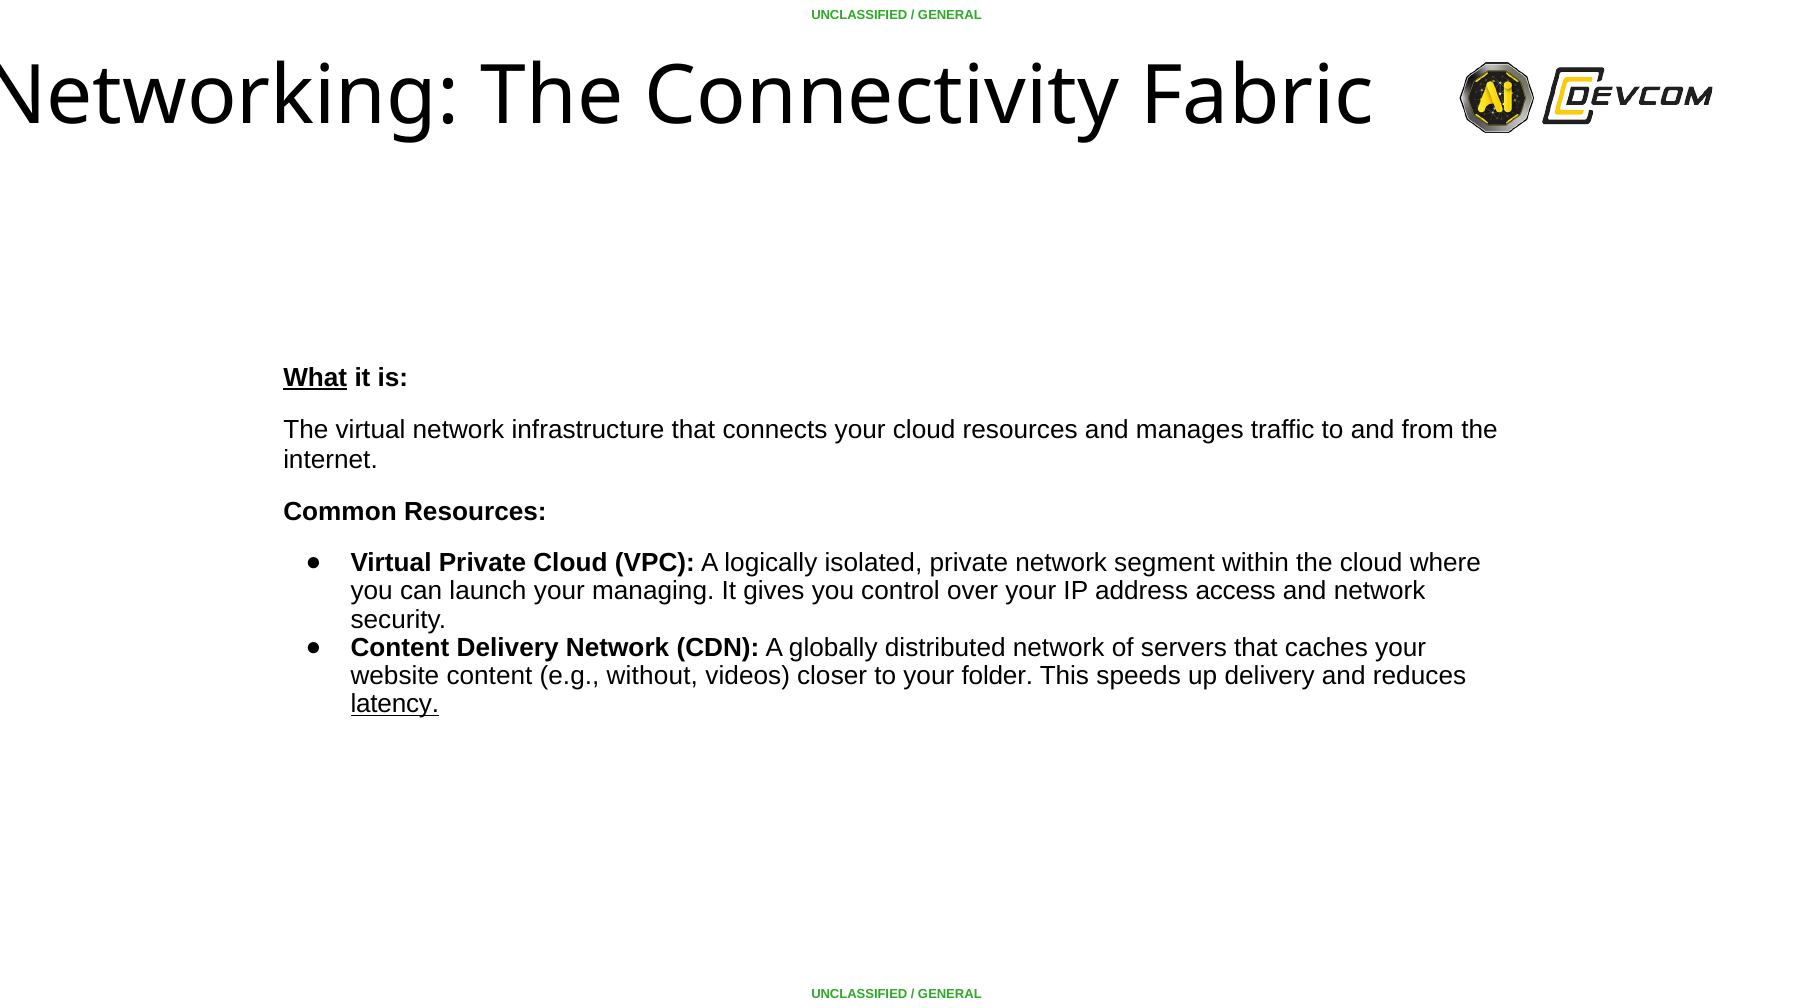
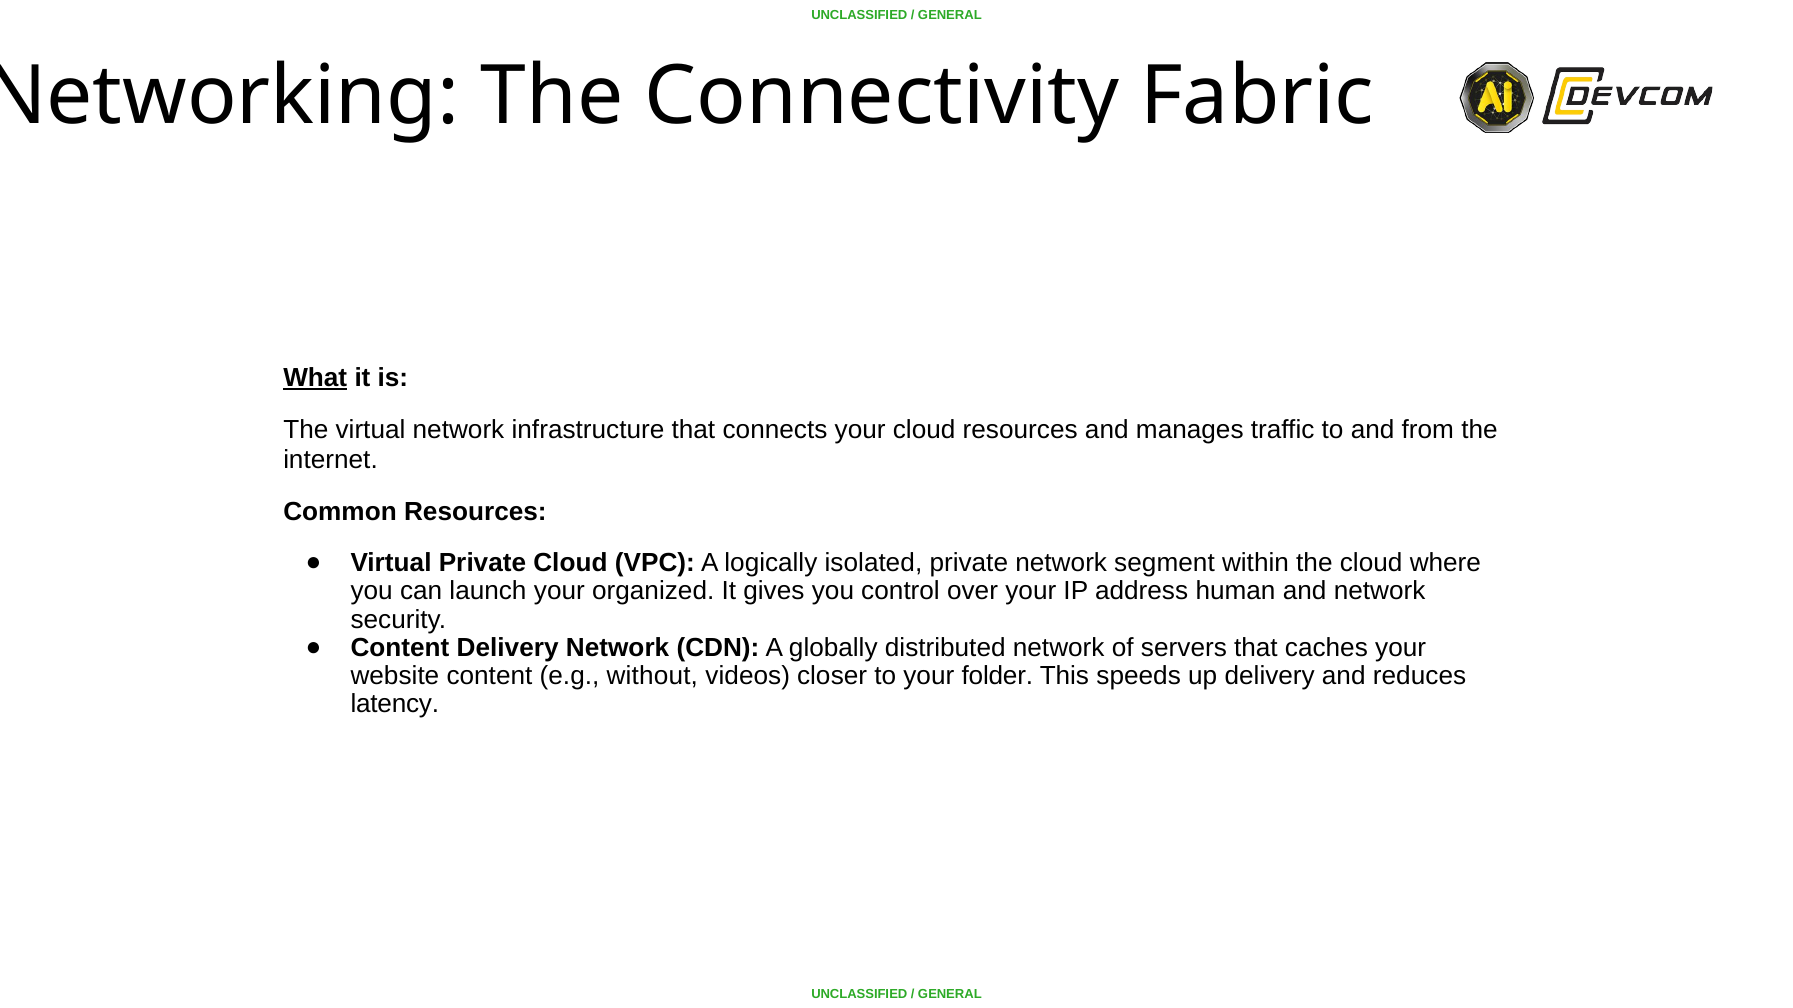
managing: managing -> organized (653, 592)
access: access -> human (1236, 592)
latency underline: present -> none (395, 705)
